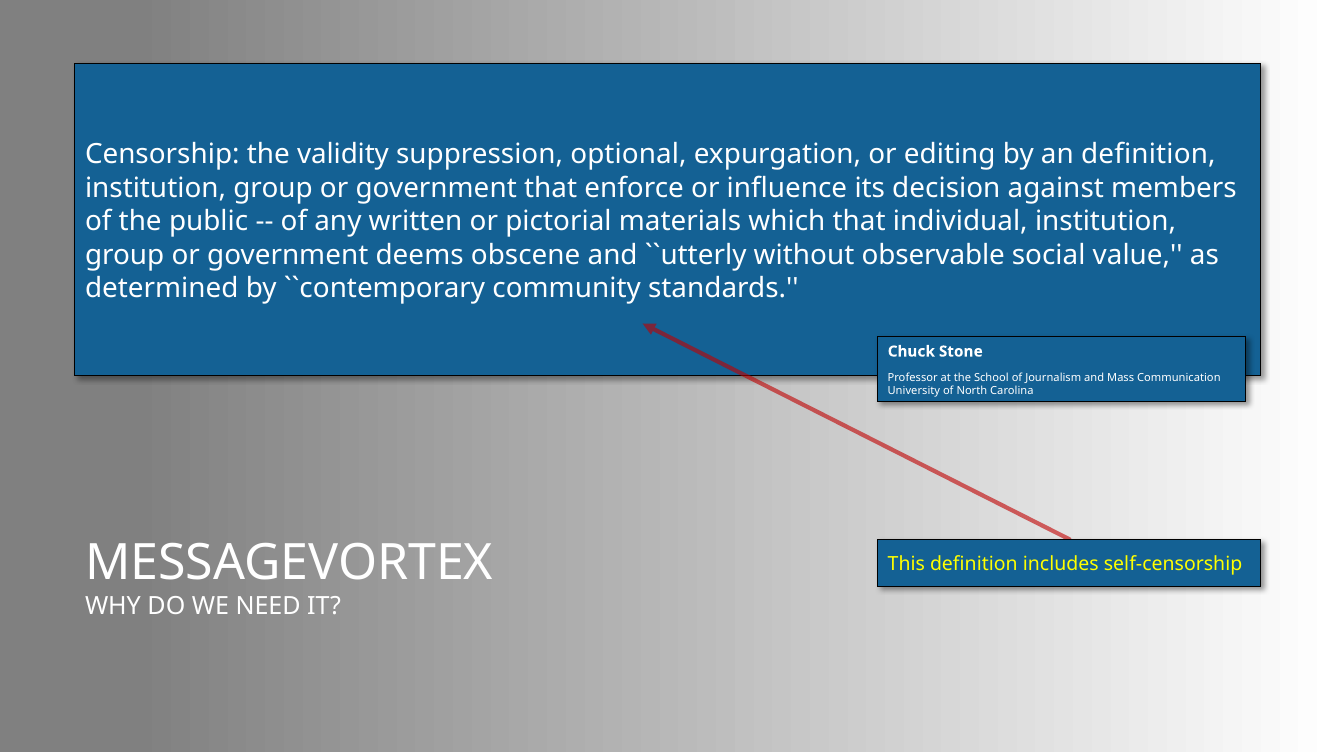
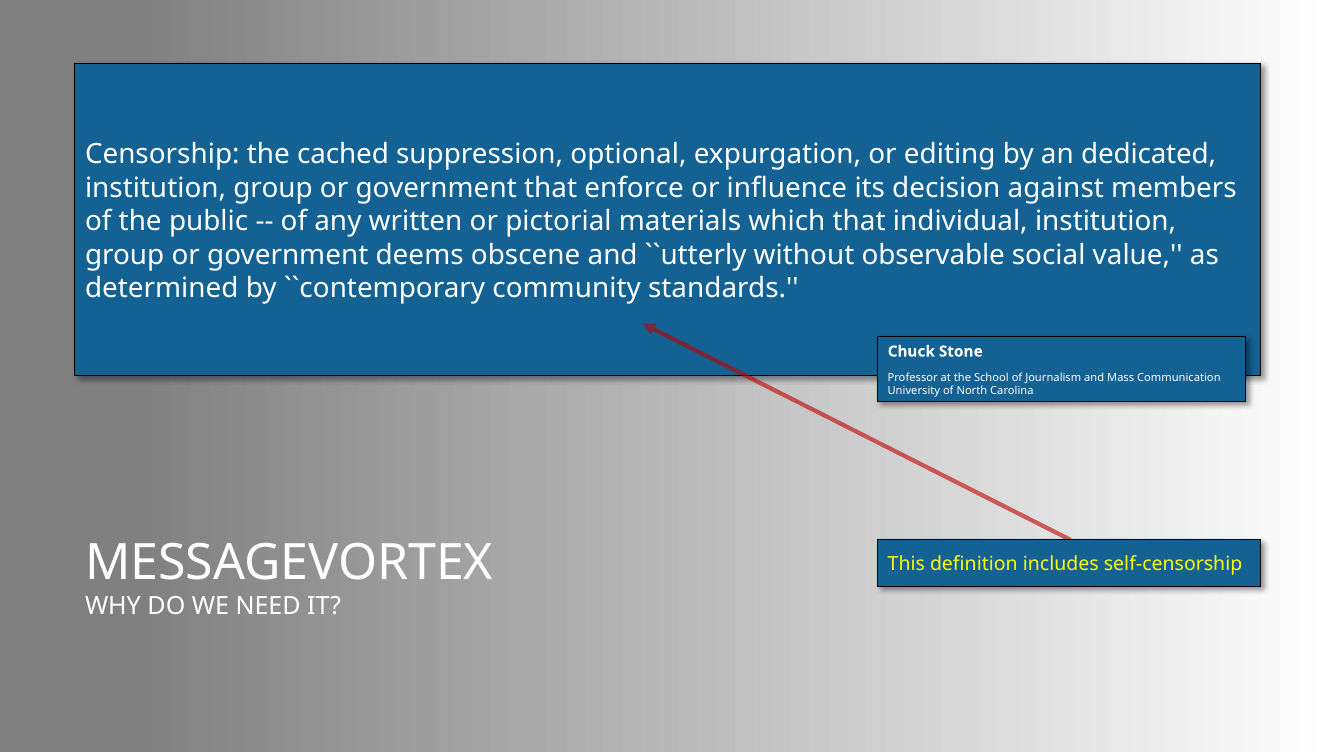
validity: validity -> cached (343, 154)
an definition: definition -> dedicated (1149, 154)
